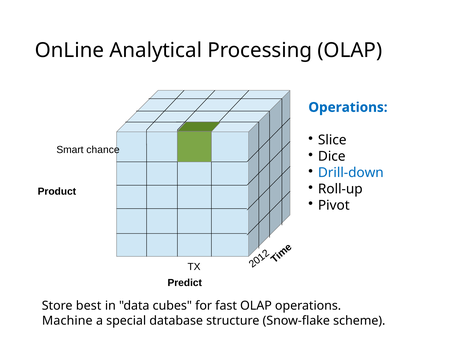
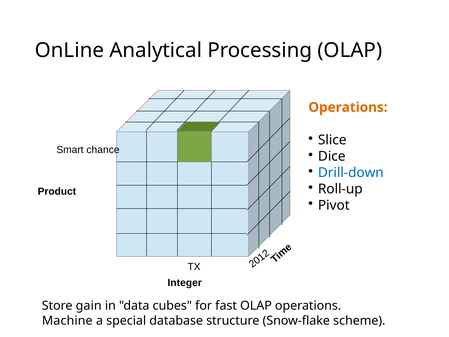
Operations colour: blue -> orange (348, 107)
Predict: Predict -> Integer (185, 283)
best: best -> gain (89, 305)
